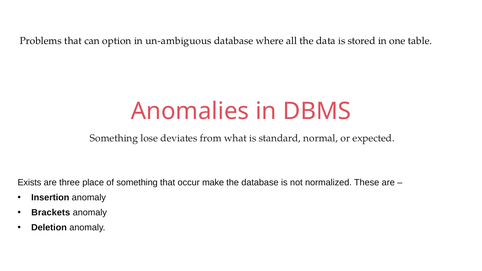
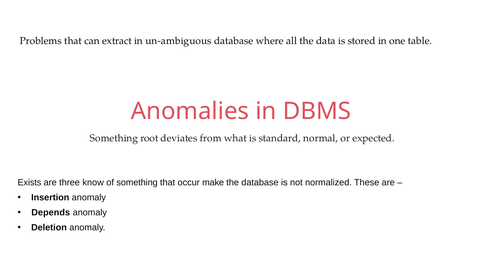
option: option -> extract (117, 41)
lose: lose -> root (149, 138)
place: place -> know (93, 183)
Brackets: Brackets -> Depends (51, 213)
